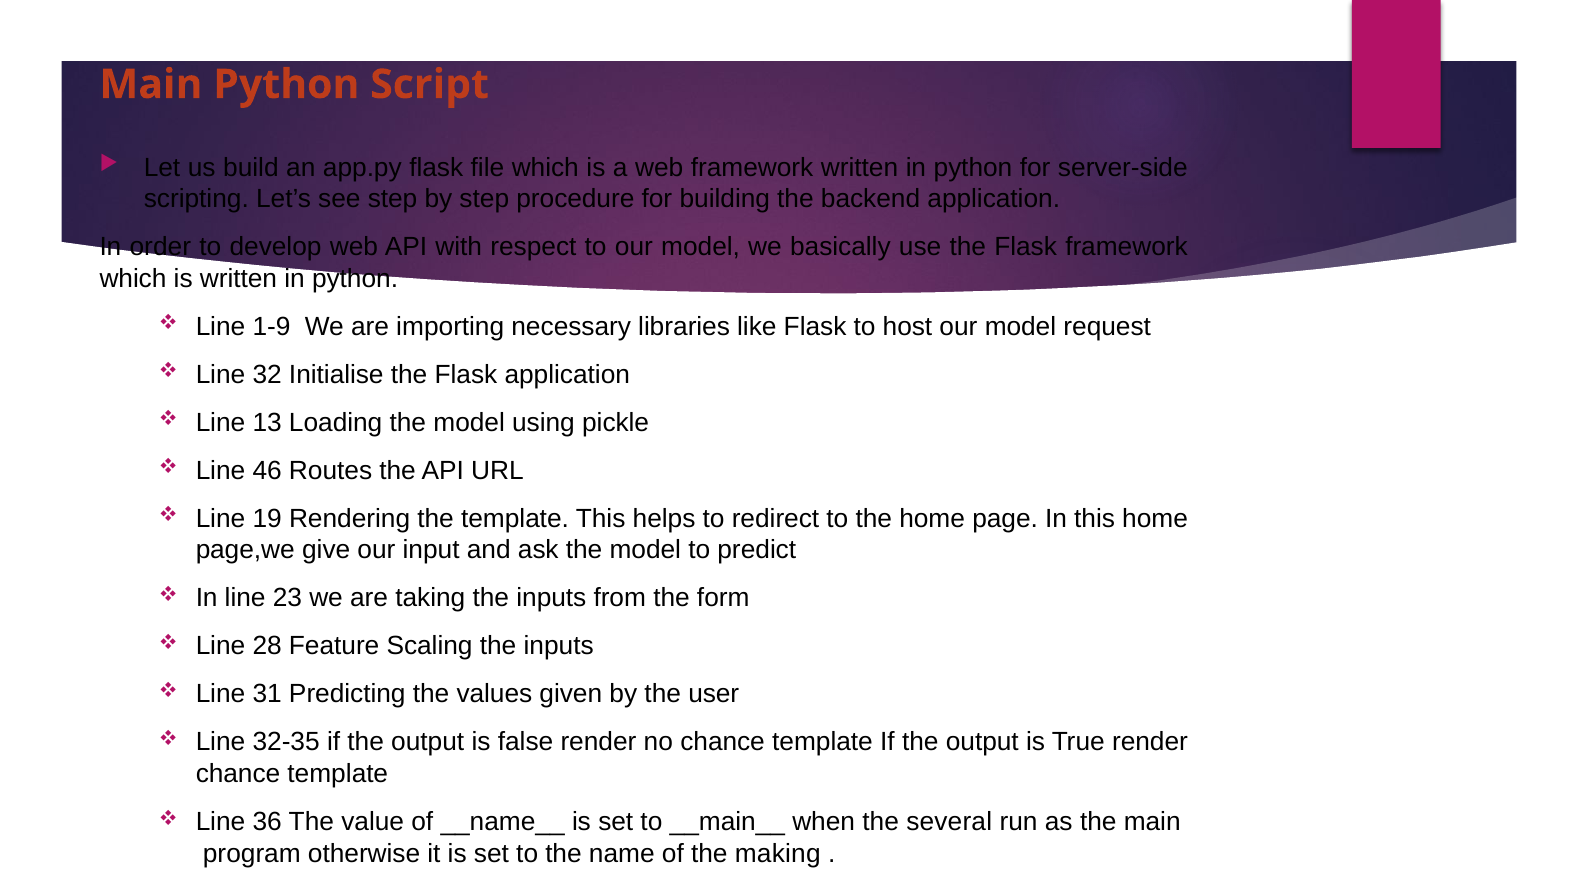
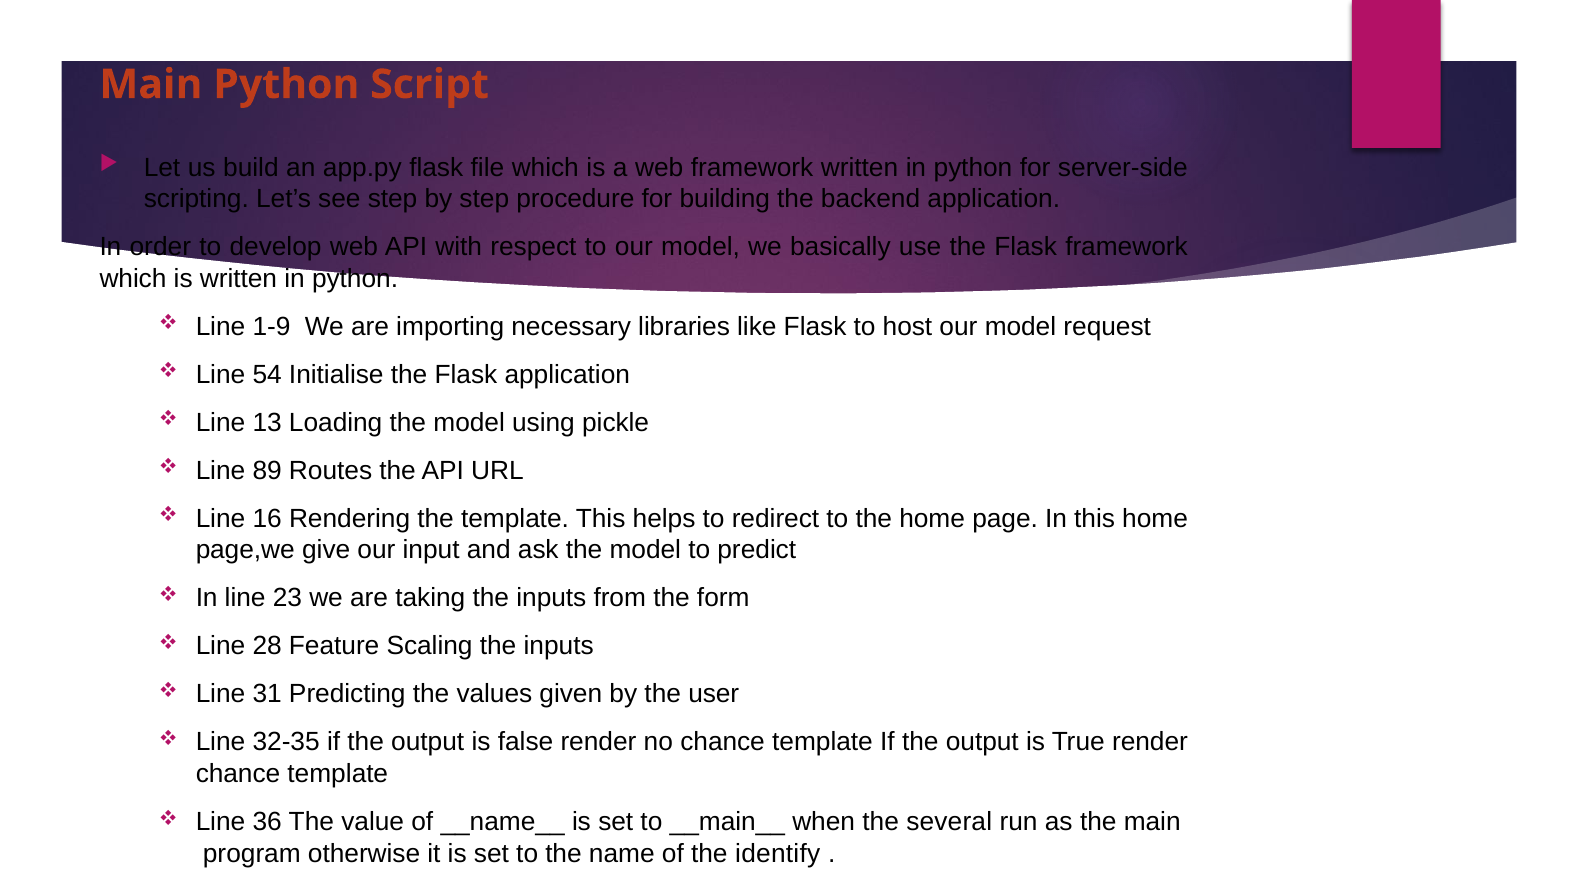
32: 32 -> 54 (267, 375)
46: 46 -> 89 (267, 471)
19: 19 -> 16 (267, 519)
making: making -> identify (778, 854)
